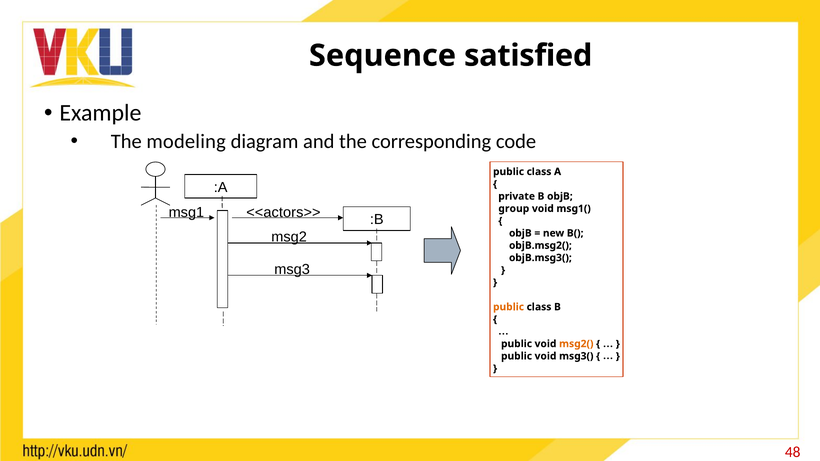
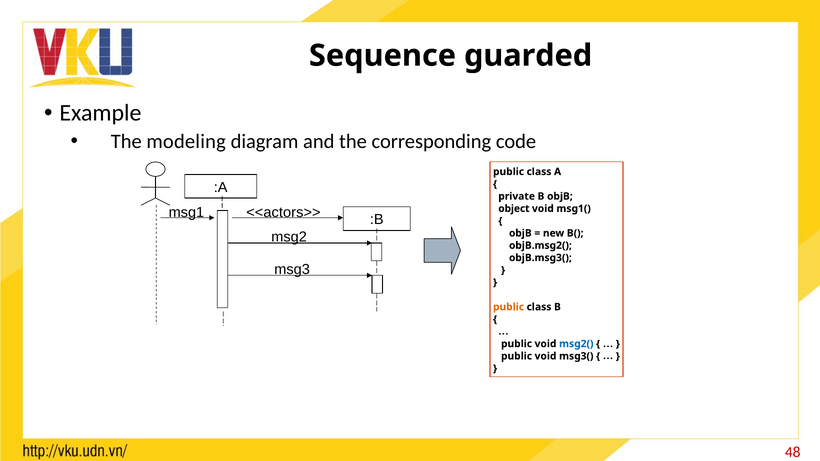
satisfied: satisfied -> guarded (528, 56)
group: group -> object (514, 209)
msg2( colour: orange -> blue (576, 344)
